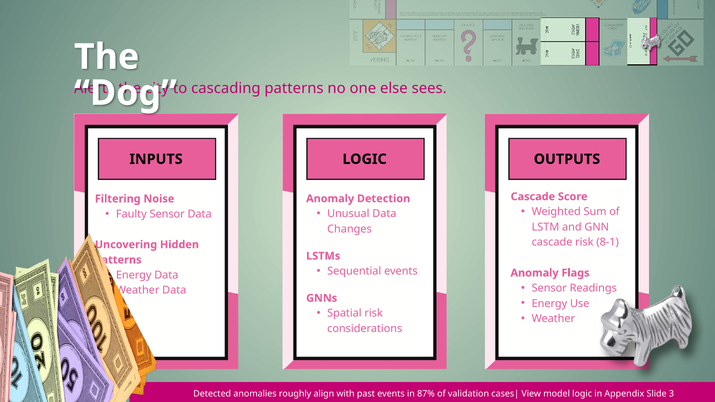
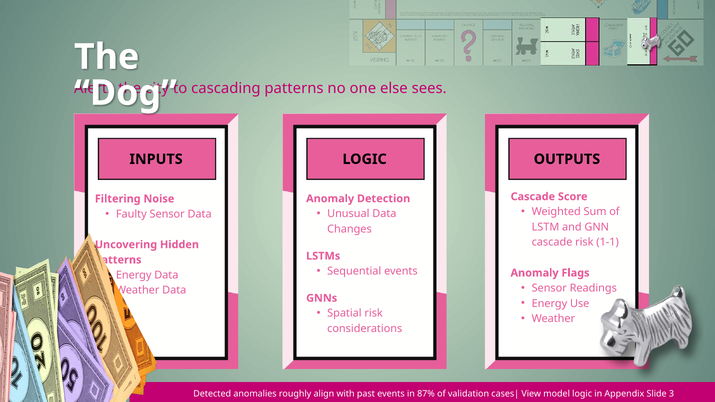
8-1: 8-1 -> 1-1 (608, 243)
